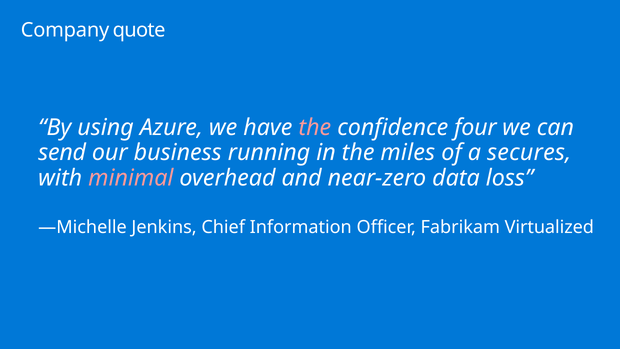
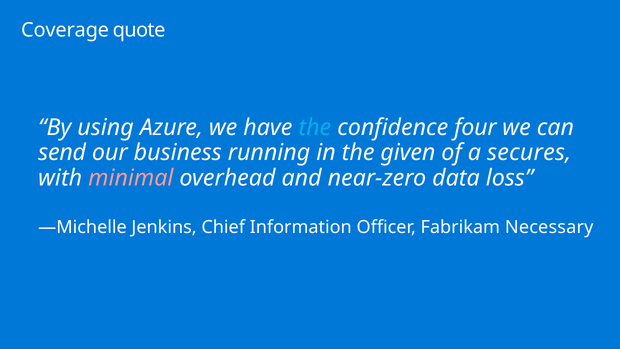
Company: Company -> Coverage (65, 30)
the colour: pink -> light blue (315, 127)
miles: miles -> given (408, 153)
Virtualized: Virtualized -> Necessary (549, 227)
